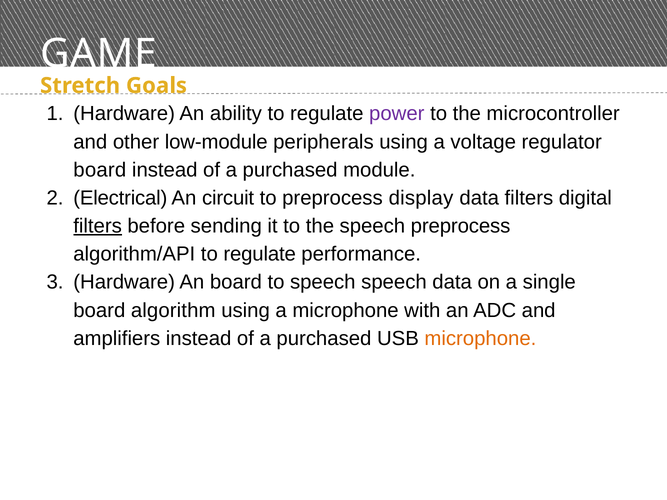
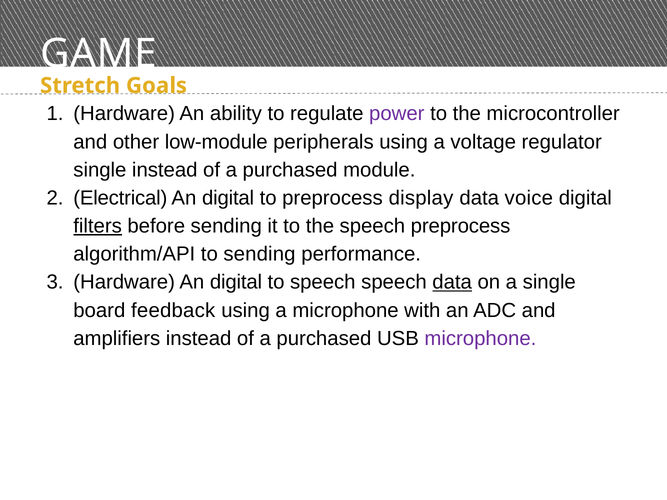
board: board -> single (100, 170)
circuit: circuit -> digital (228, 198)
data filters: filters -> voice (529, 198)
algorithm/API to regulate: regulate -> sending (259, 254)
Hardware An board: board -> digital (236, 282)
data underline: none -> present (452, 282)
algorithm: algorithm -> feedback (173, 310)
microphone colour: orange -> purple (480, 339)
